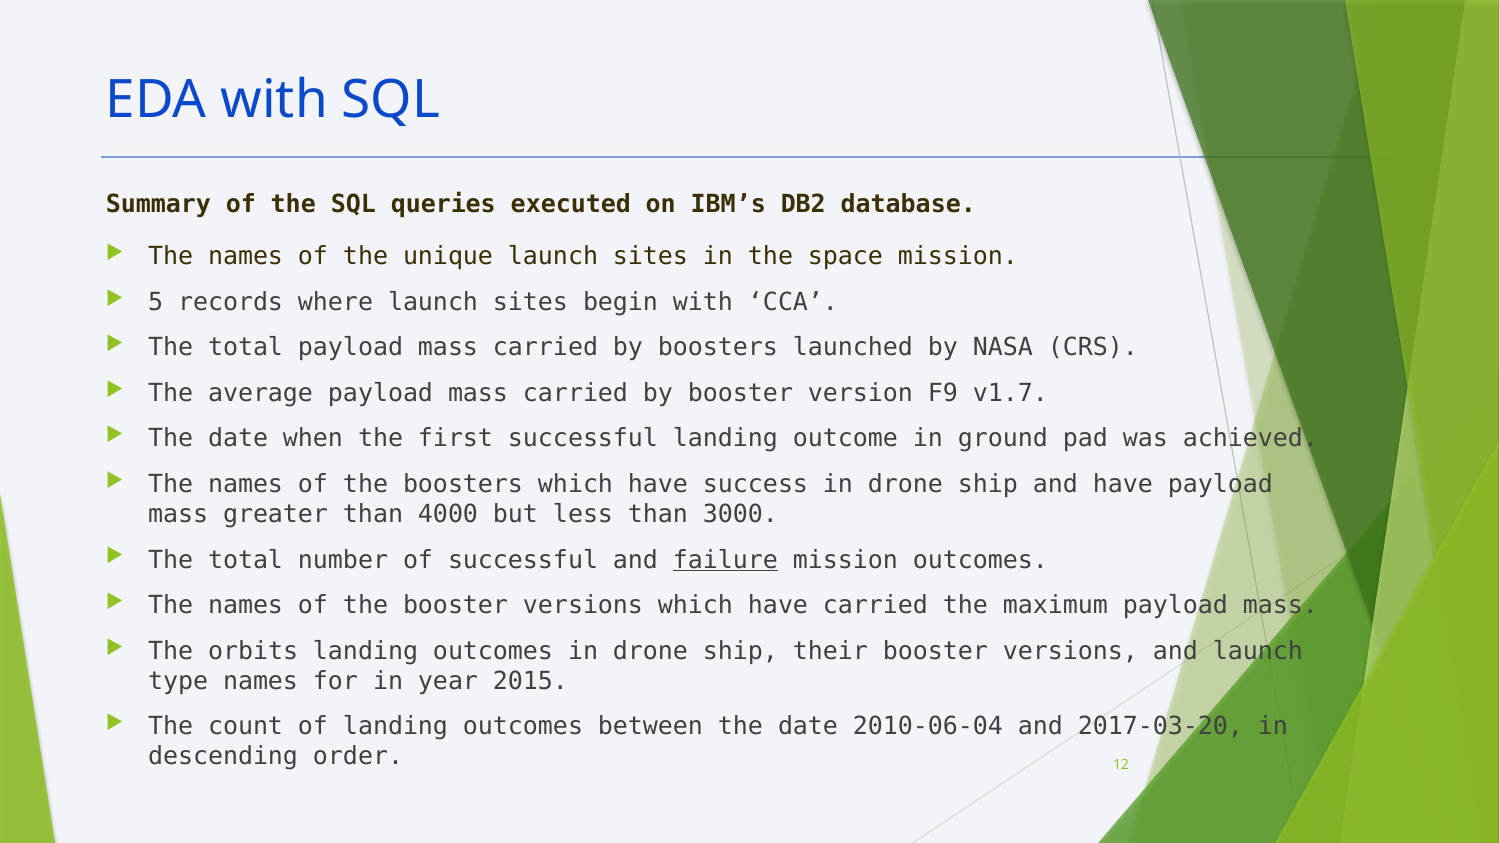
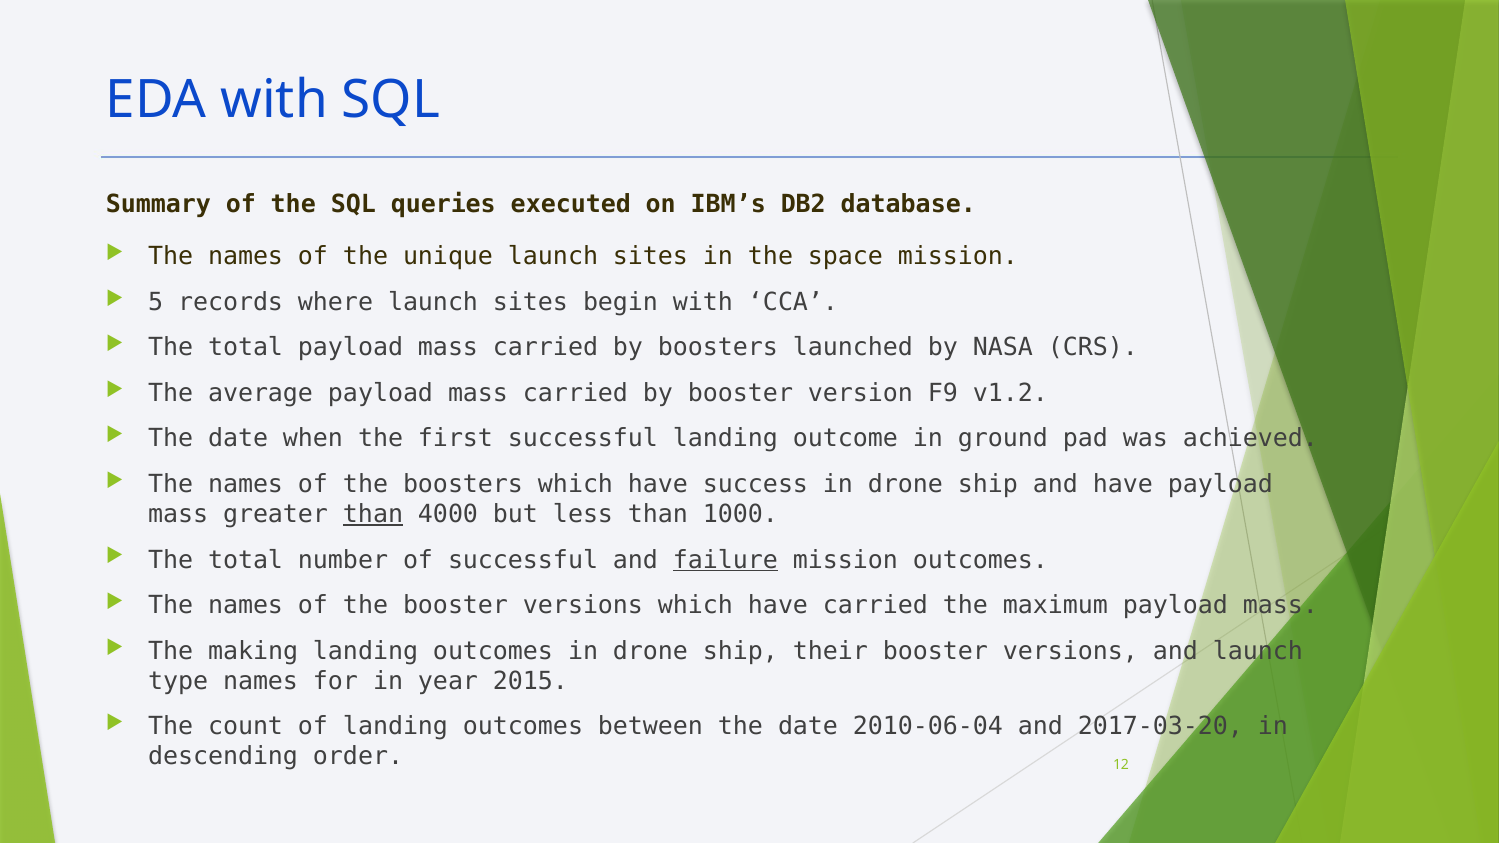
v1.7: v1.7 -> v1.2 (1010, 393)
than underline: none -> present (373, 514)
3000: 3000 -> 1000 (740, 514)
orbits: orbits -> making (253, 651)
